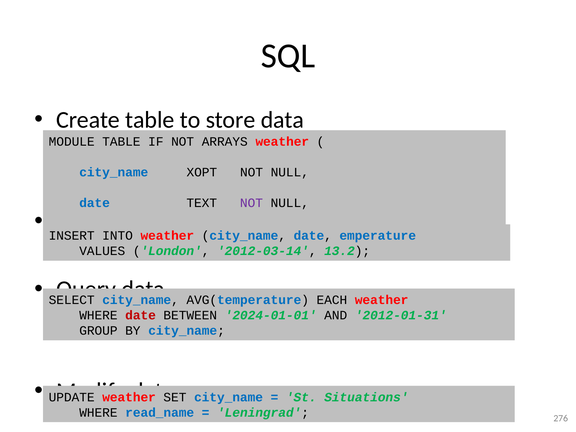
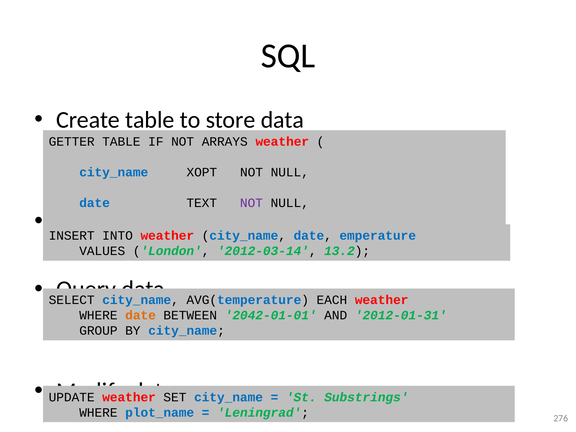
MODULE: MODULE -> GETTER (72, 142)
date colour: red -> orange (141, 315)
2024-01-01: 2024-01-01 -> 2042-01-01 (271, 315)
Situations: Situations -> Substrings (366, 397)
read_name: read_name -> plot_name (160, 413)
